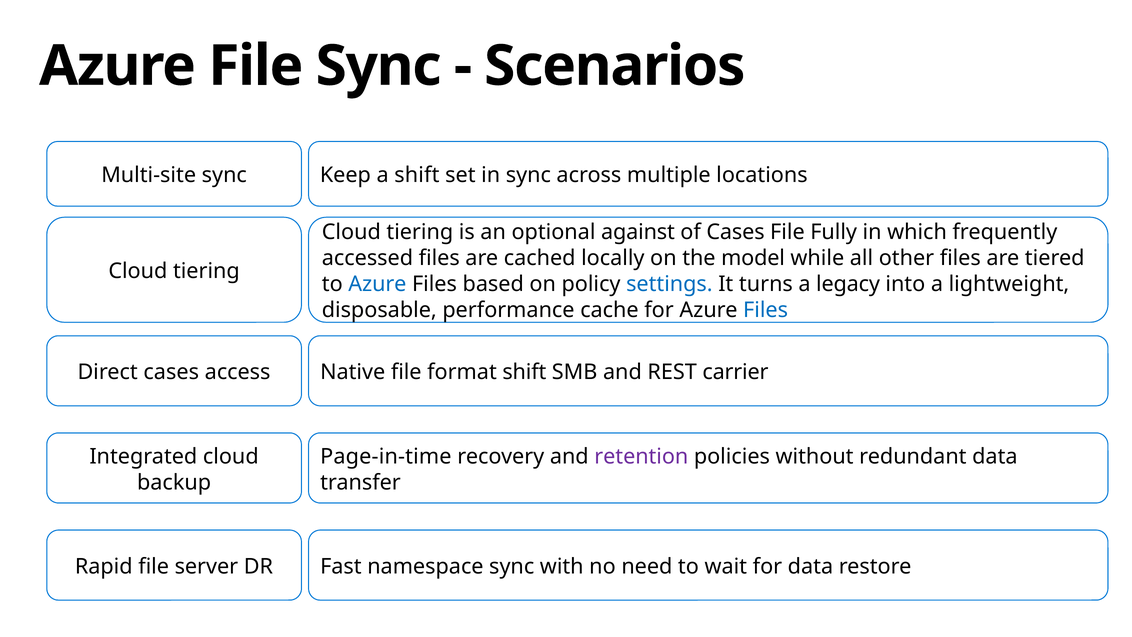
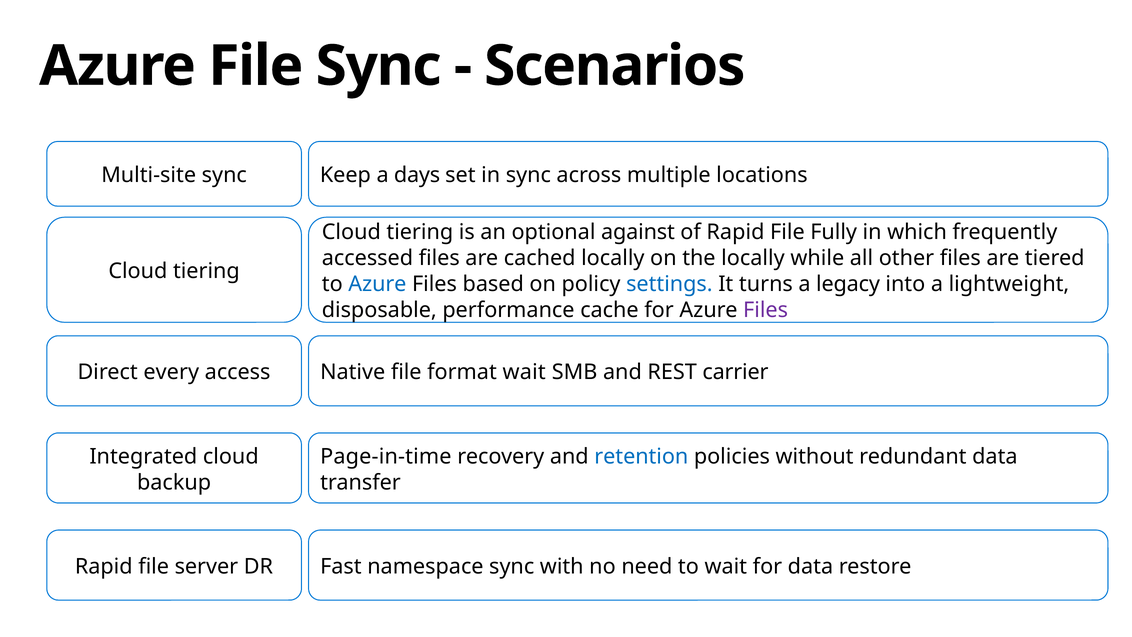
a shift: shift -> days (417, 175)
of Cases: Cases -> Rapid (735, 232)
the model: model -> locally (753, 258)
Files colour: blue -> purple (766, 310)
Direct cases: cases -> every (171, 372)
format shift: shift -> wait (524, 372)
retention colour: purple -> blue (641, 456)
